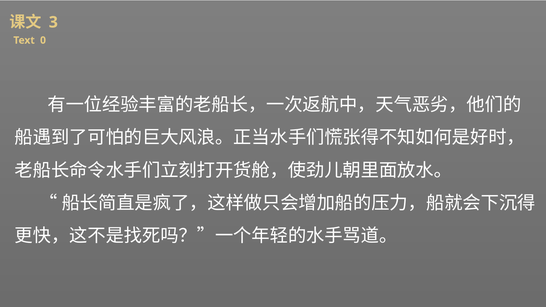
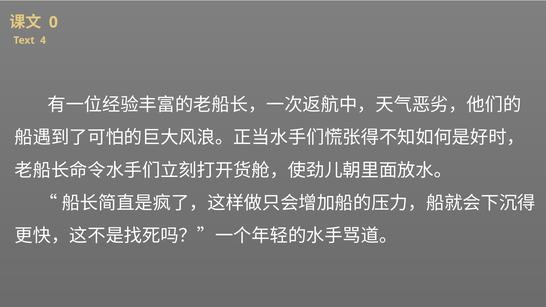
3: 3 -> 0 (53, 22)
0: 0 -> 4 (43, 40)
